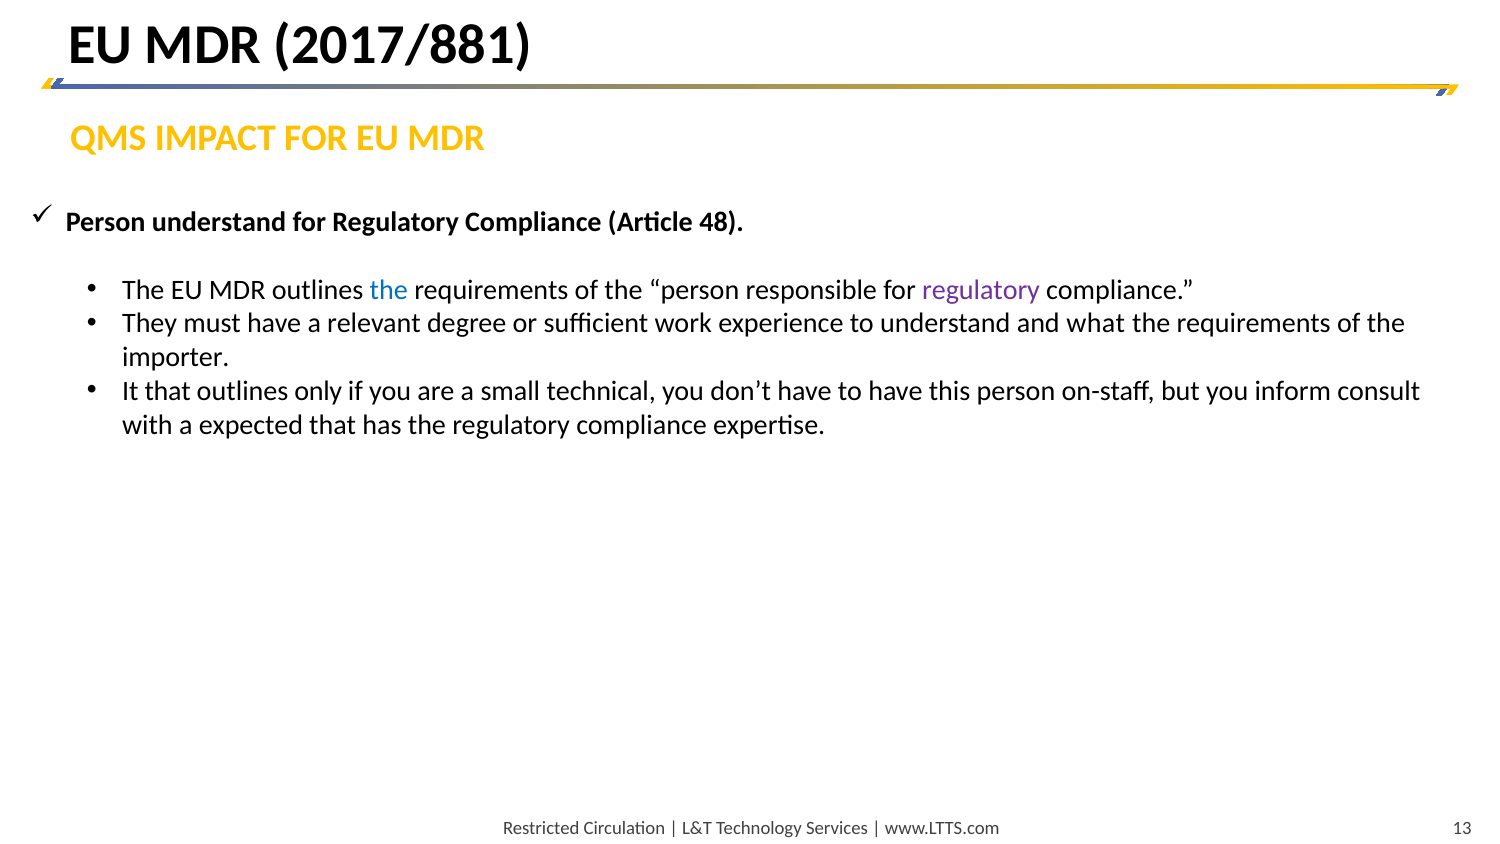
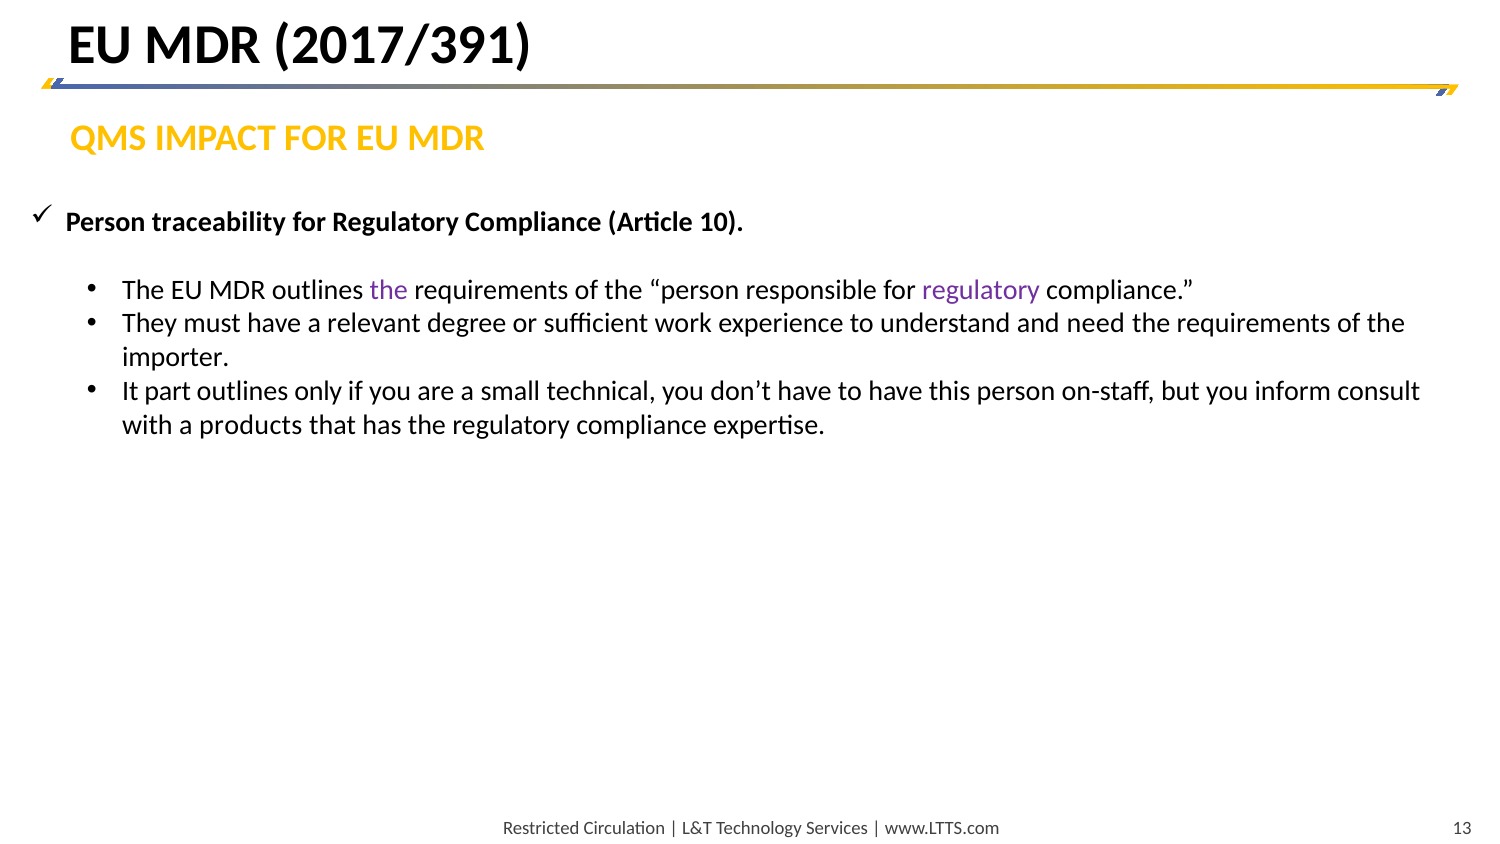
2017/881: 2017/881 -> 2017/391 (403, 45)
Person understand: understand -> traceability (219, 222)
48: 48 -> 10 (722, 222)
the colour: blue -> purple (389, 290)
what: what -> need (1096, 323)
It that: that -> part (168, 391)
expected: expected -> products (251, 425)
